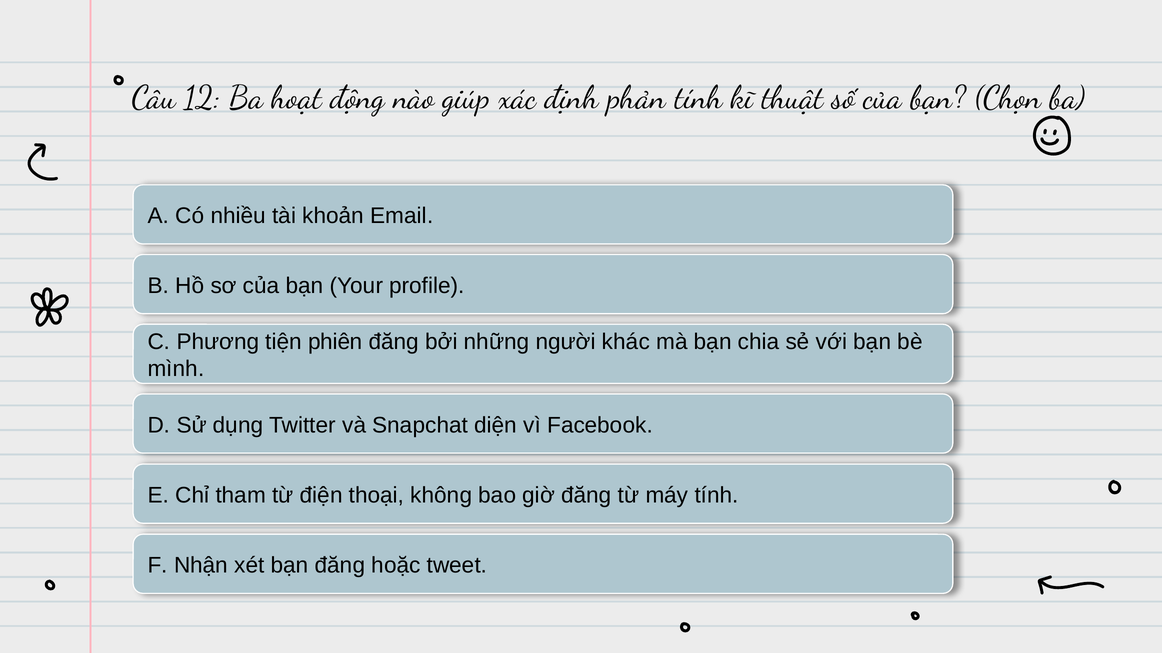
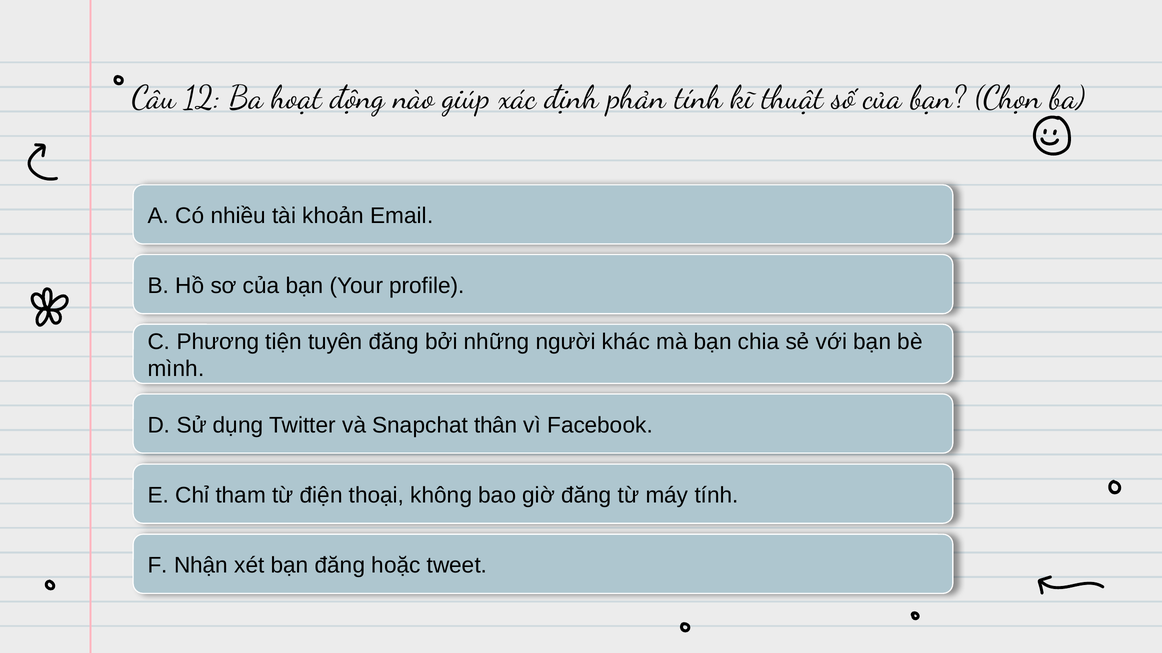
phiên: phiên -> tuyên (335, 342)
diện: diện -> thân (496, 426)
